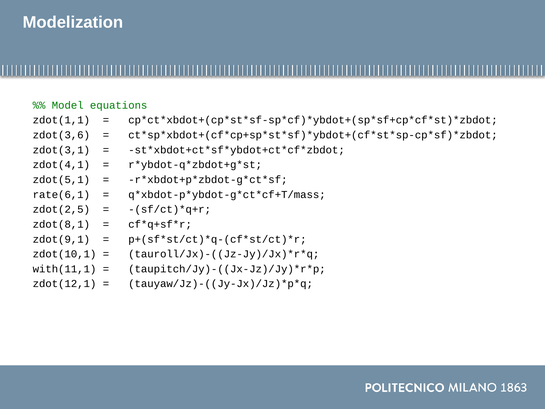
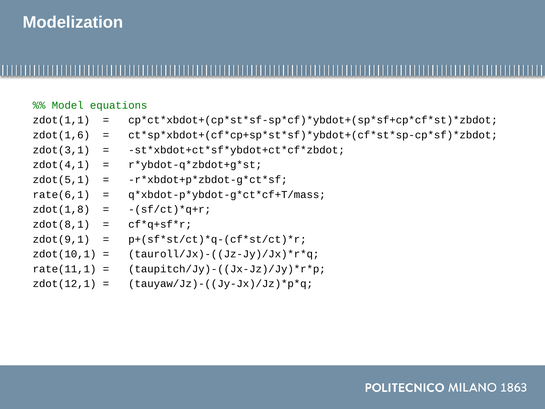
zdot(3,6: zdot(3,6 -> zdot(1,6 (61, 135)
zdot(2,5: zdot(2,5 -> zdot(1,8 (61, 209)
with(11,1: with(11,1 -> rate(11,1 (65, 269)
